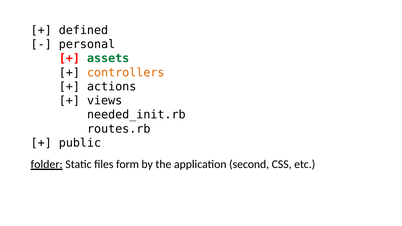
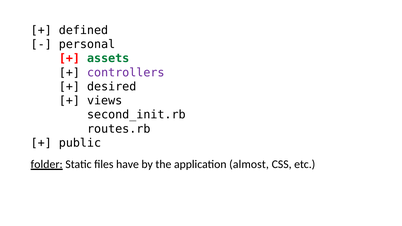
controllers colour: orange -> purple (126, 73)
actions: actions -> desired (112, 87)
needed_init.rb: needed_init.rb -> second_init.rb (136, 115)
form: form -> have (127, 164)
second: second -> almost (249, 164)
